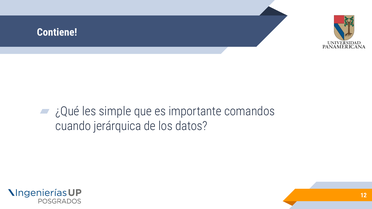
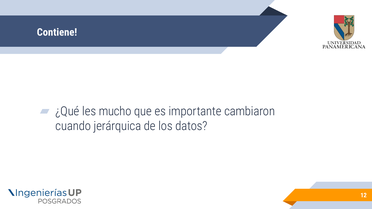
simple: simple -> mucho (115, 111)
comandos: comandos -> cambiaron (250, 111)
